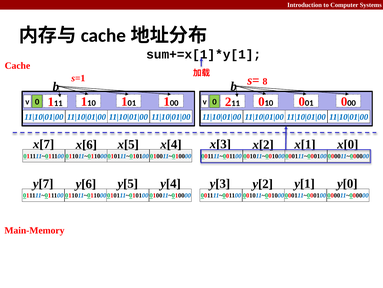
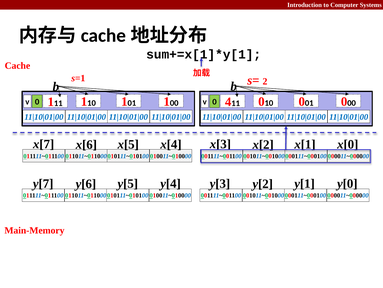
8: 8 -> 2 (265, 81)
2: 2 -> 4 (228, 102)
